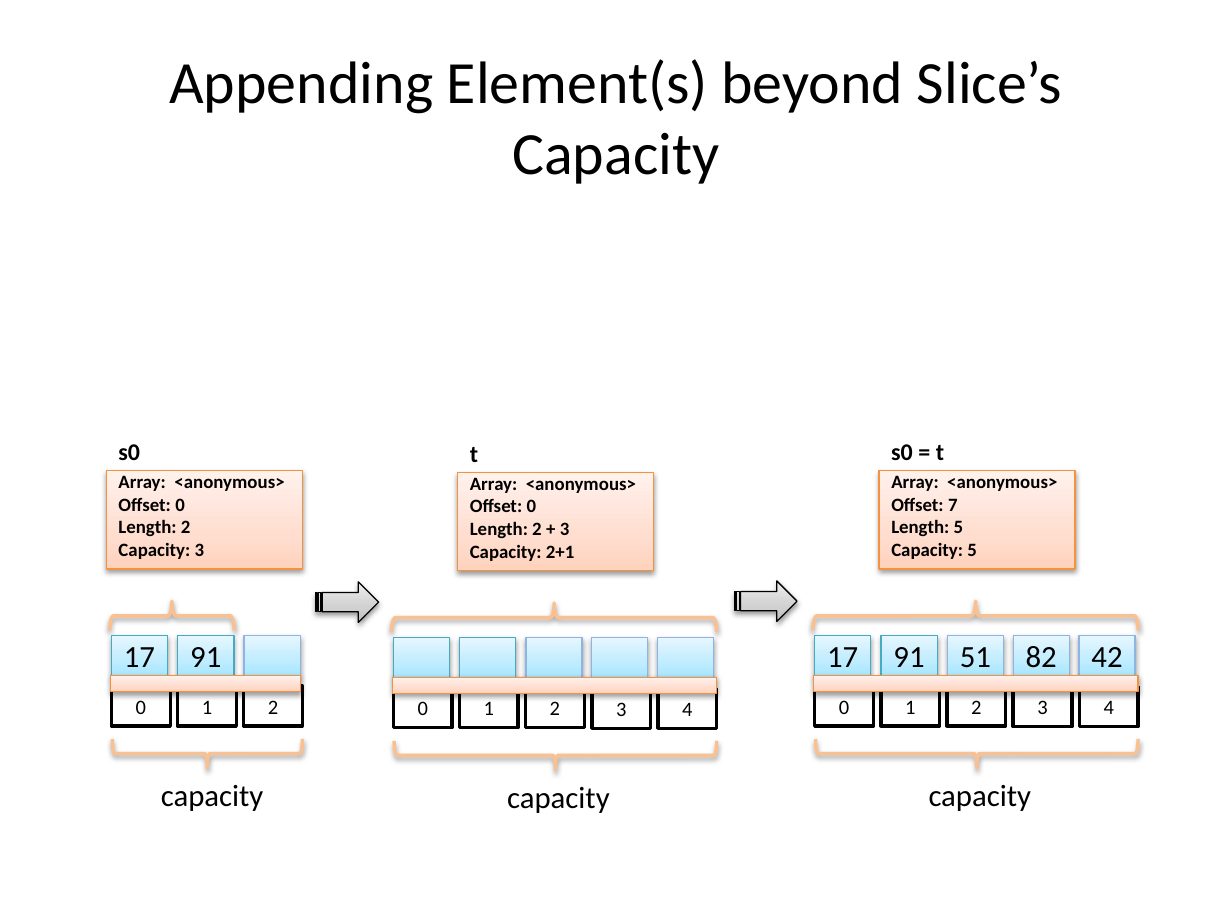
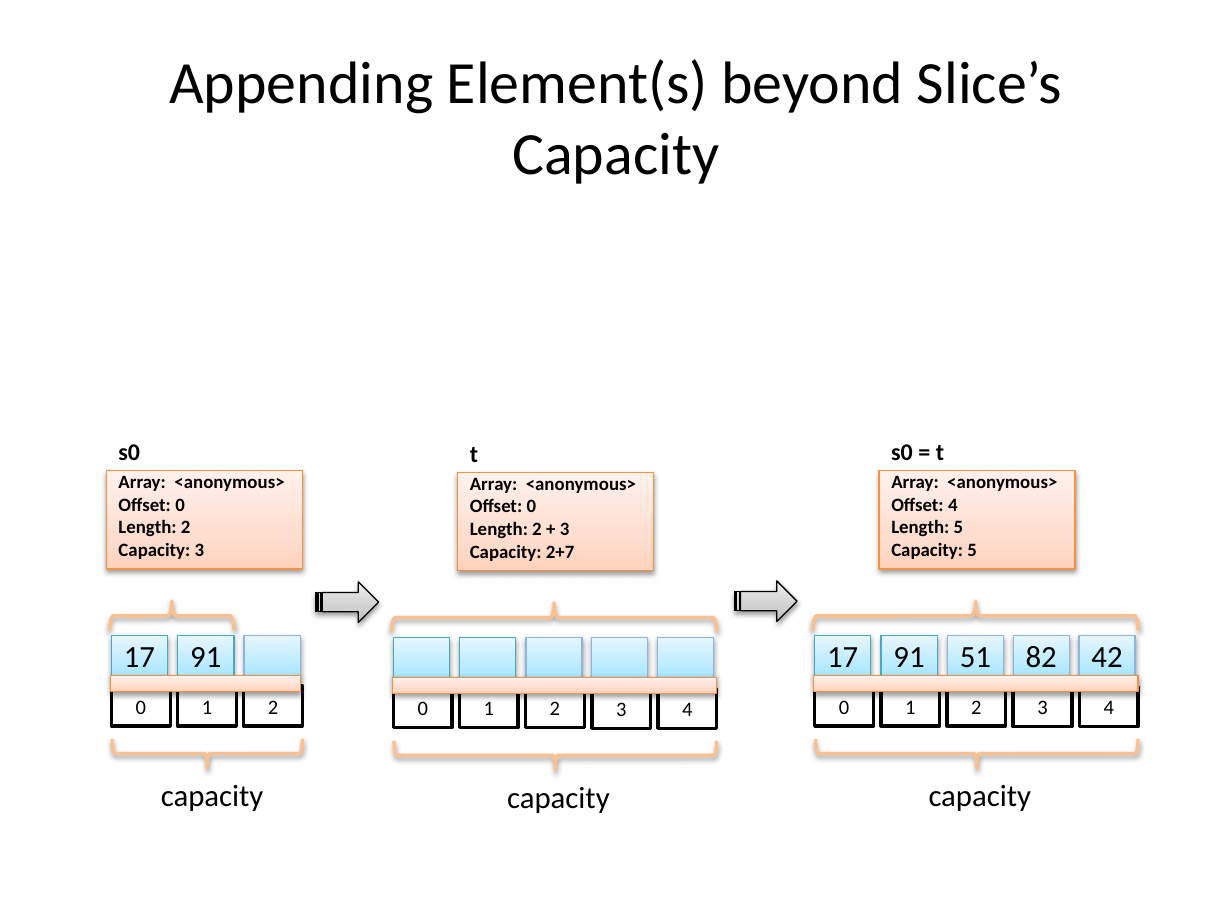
Offset 7: 7 -> 4 (953, 505)
2+1: 2+1 -> 2+7 (560, 552)
